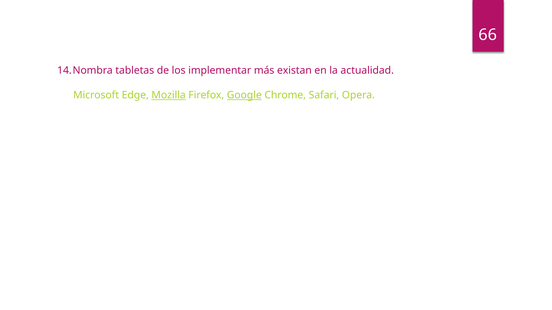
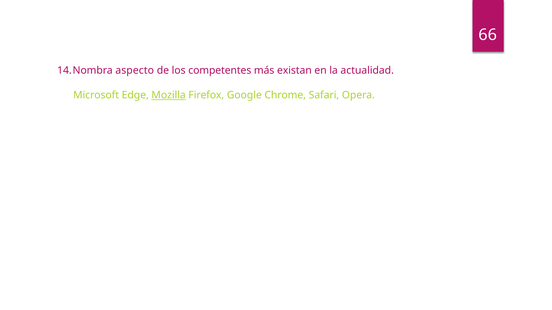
tabletas: tabletas -> aspecto (135, 70)
implementar: implementar -> competentes (220, 70)
Google underline: present -> none (244, 95)
